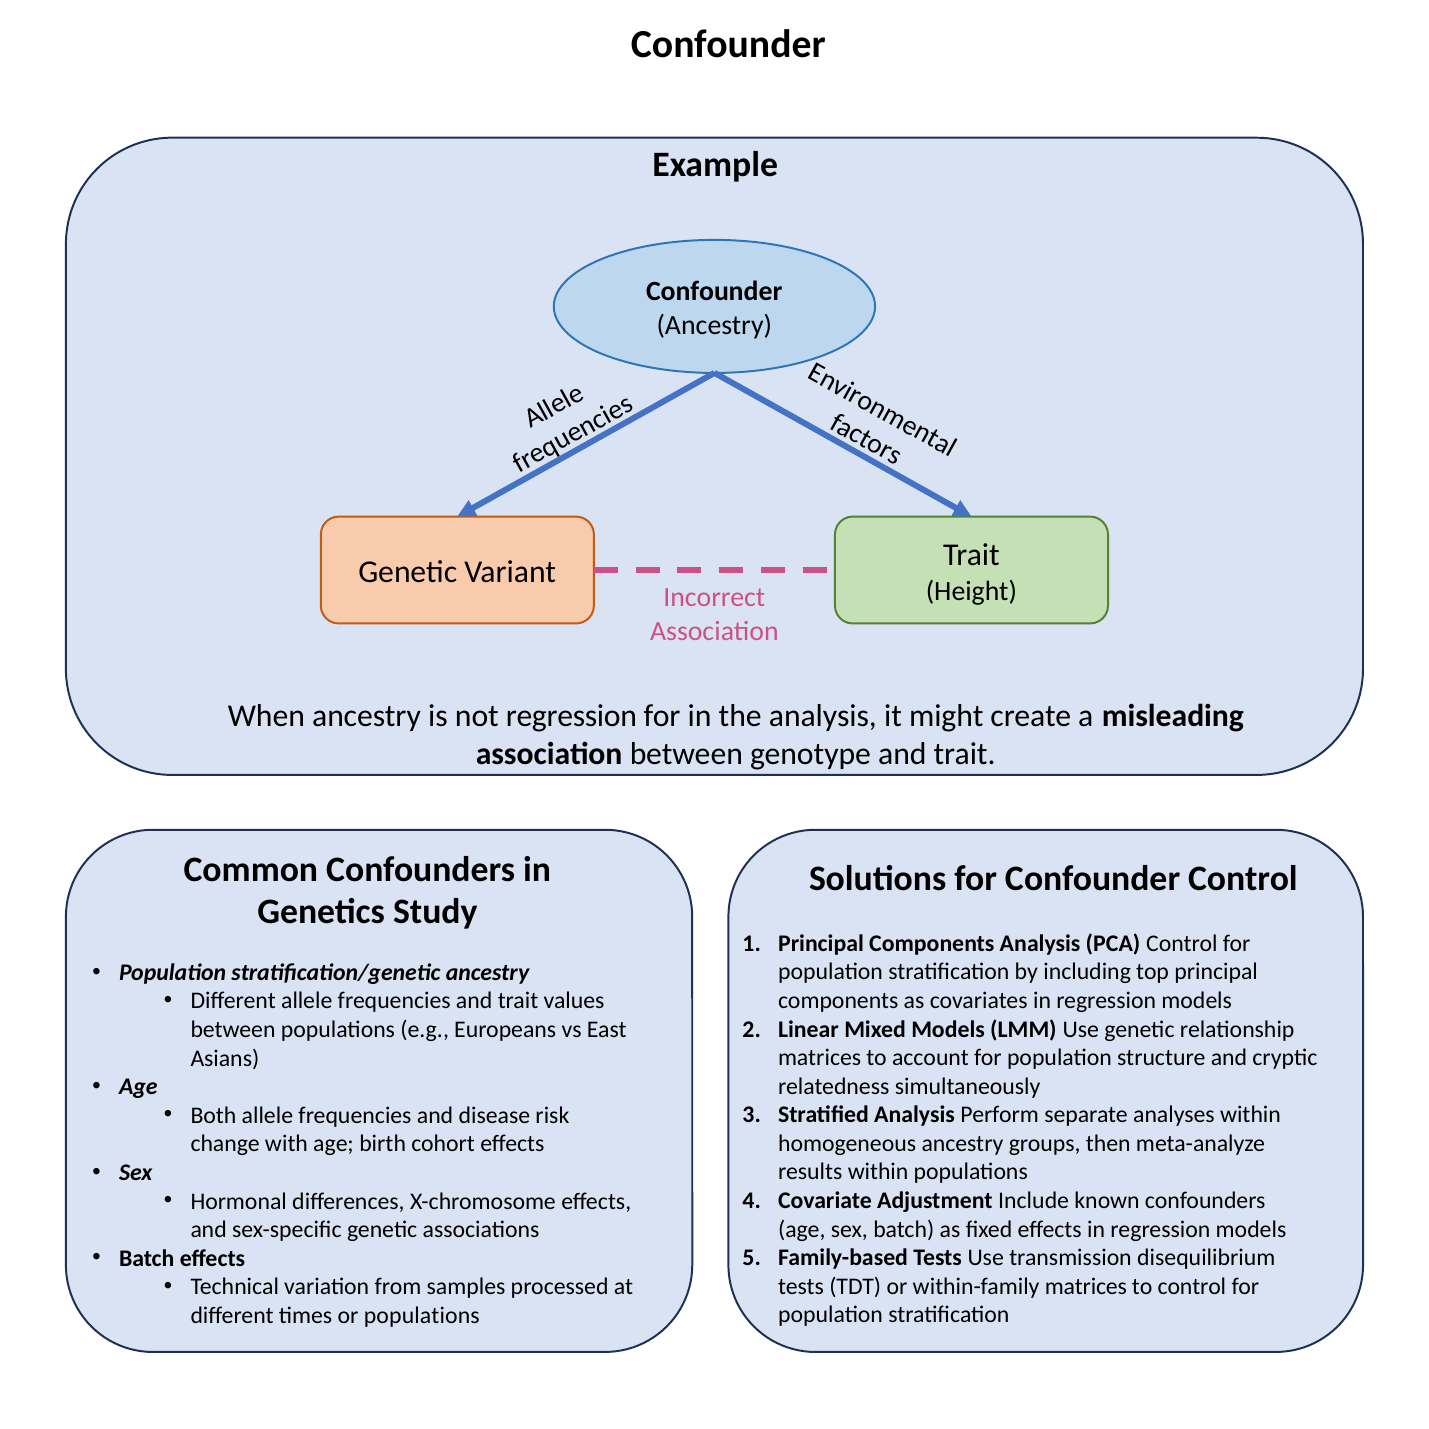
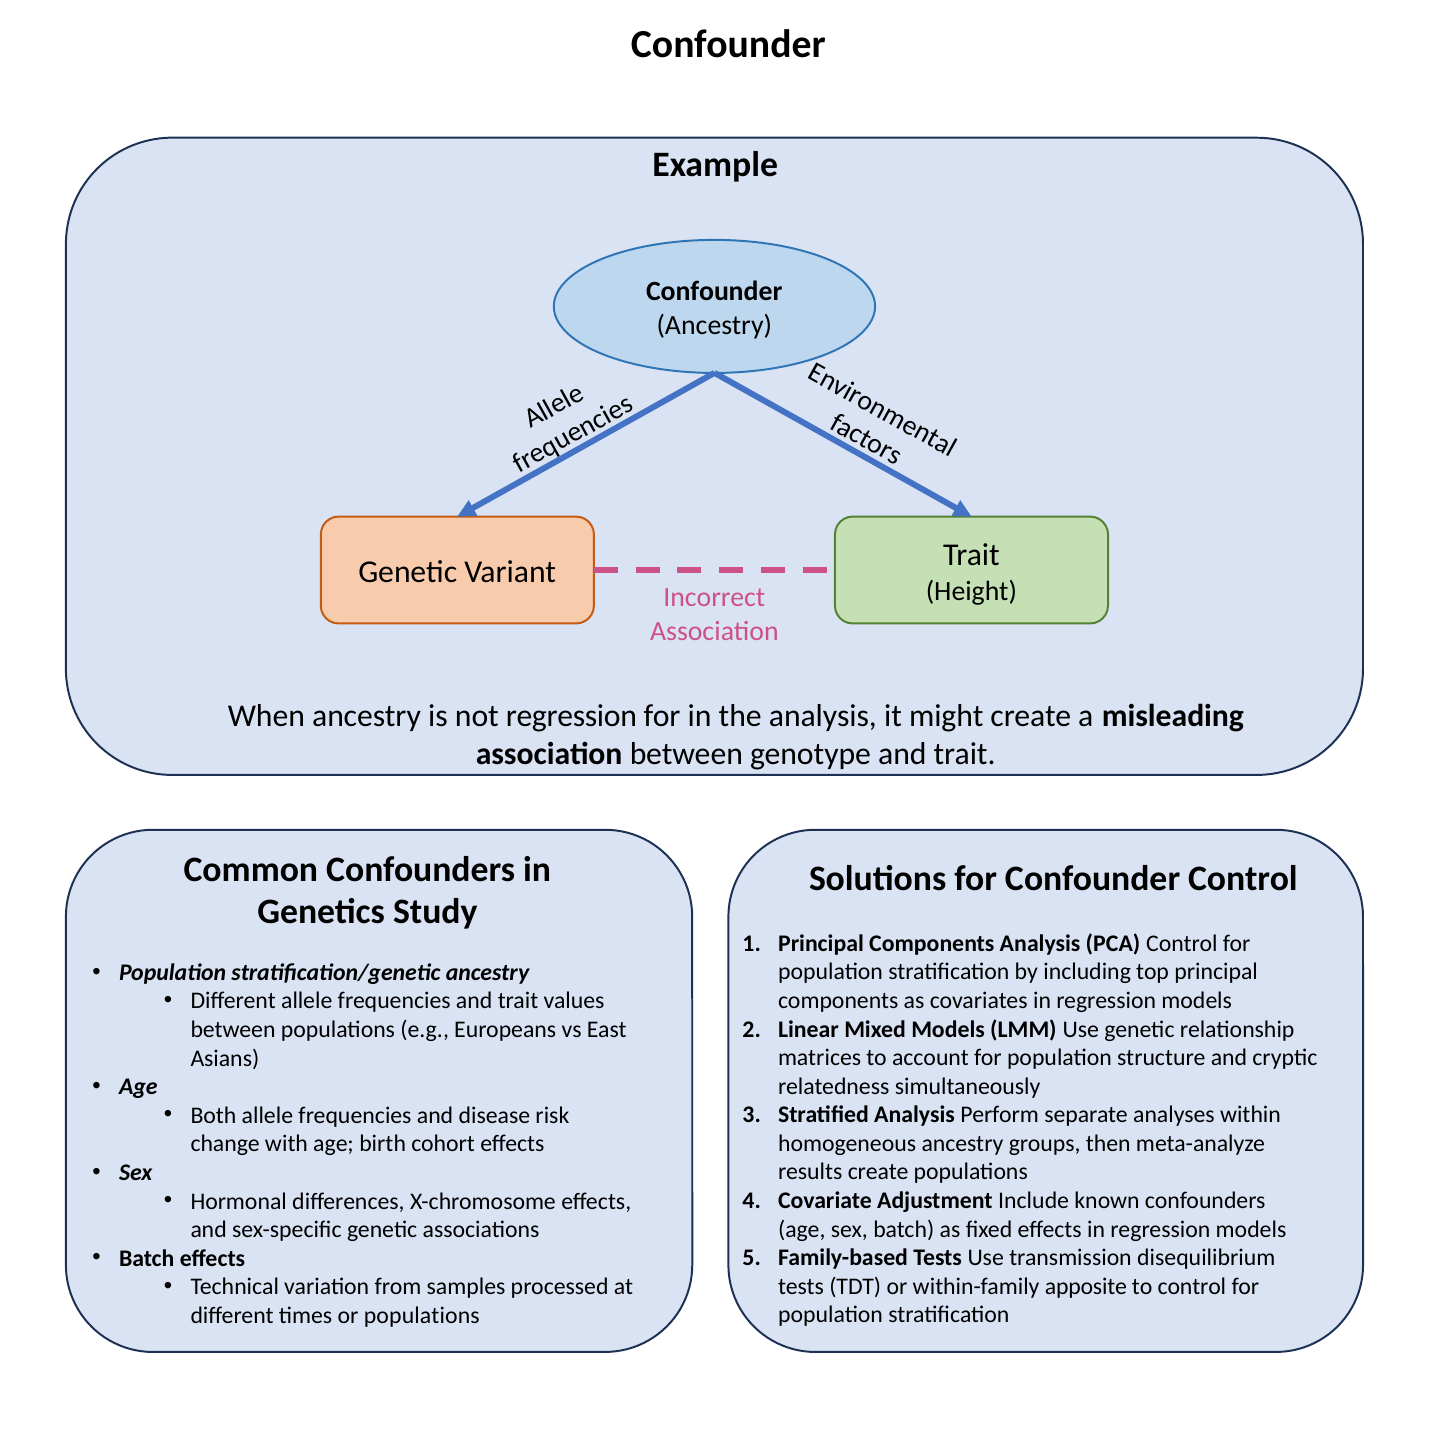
results within: within -> create (878, 1172)
within-family matrices: matrices -> apposite (1086, 1286)
